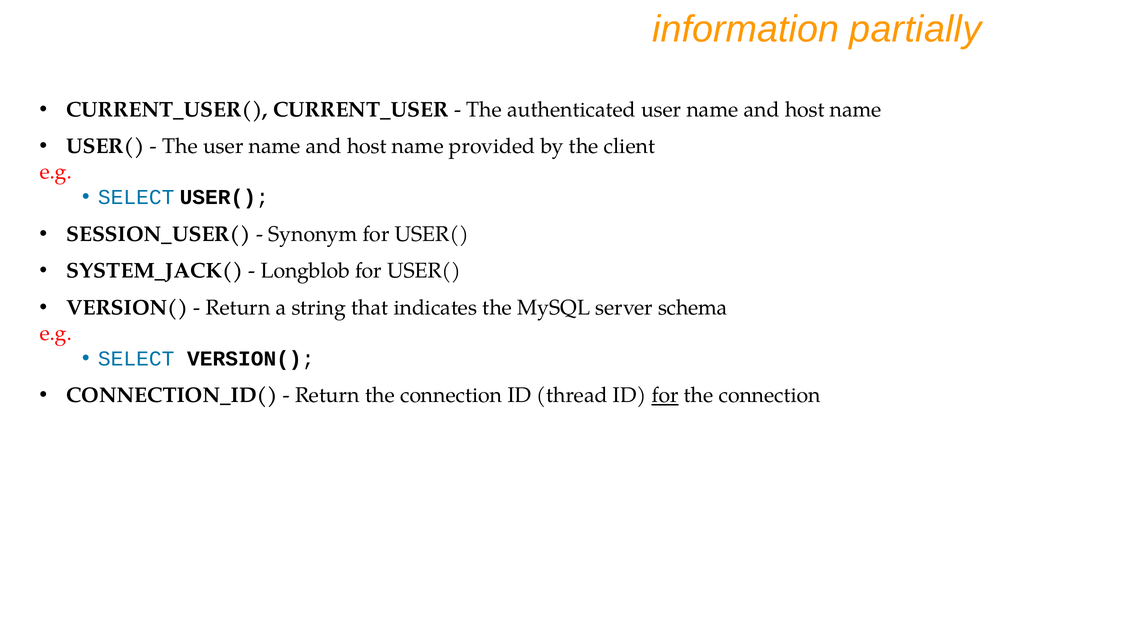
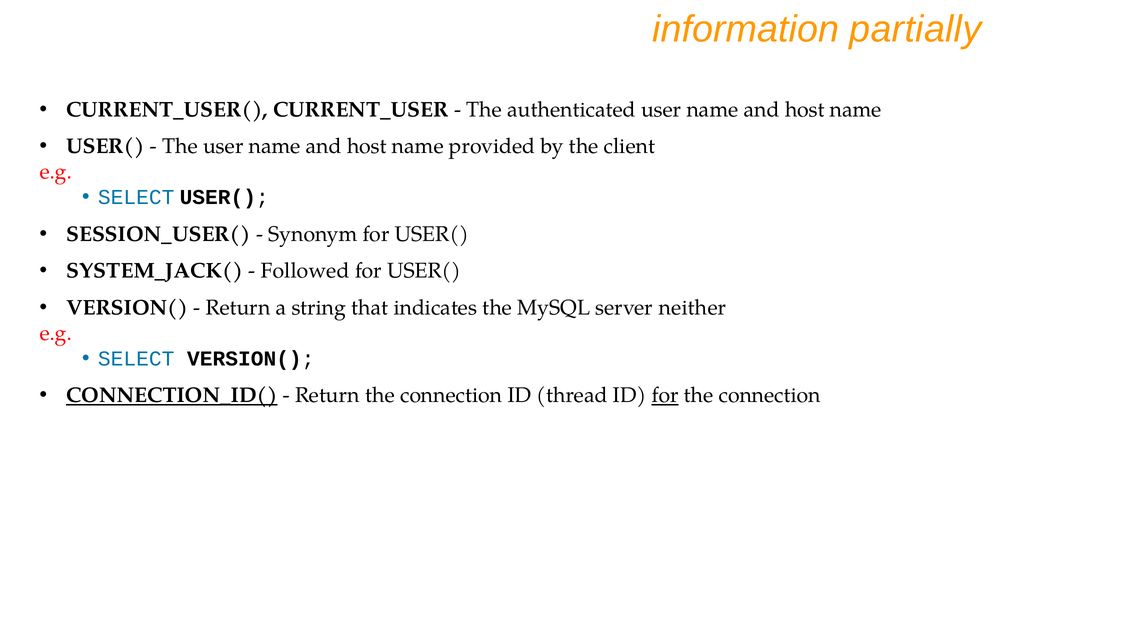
Longblob: Longblob -> Followed (305, 271)
schema: schema -> neither (692, 308)
CONNECTION_ID( underline: none -> present (172, 395)
